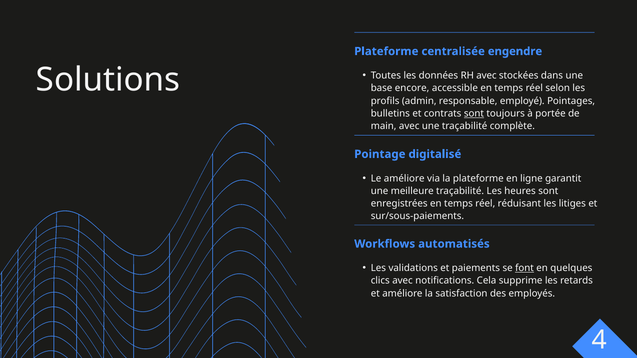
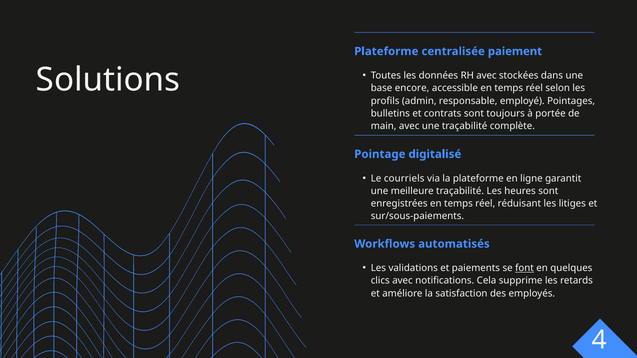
engendre: engendre -> paiement (515, 51)
sont underline: present -> none (474, 114)
Le améliore: améliore -> courriels (404, 179)
